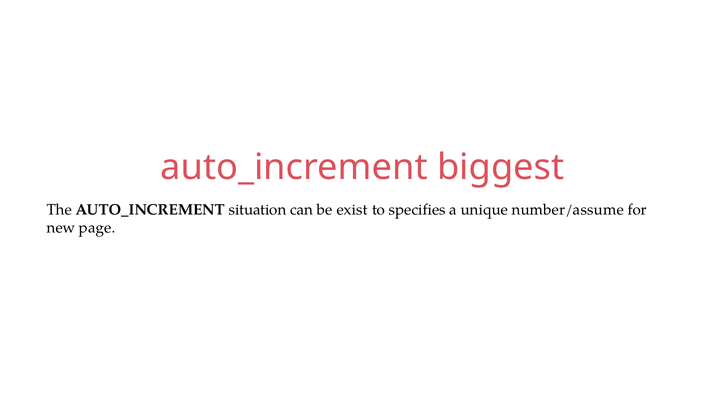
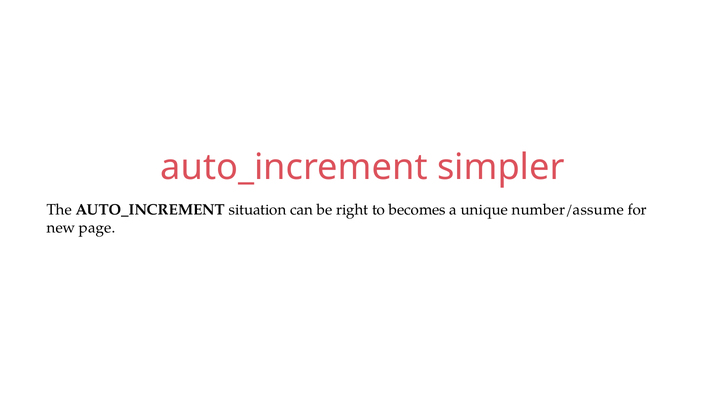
biggest: biggest -> simpler (501, 167)
exist: exist -> right (352, 209)
specifies: specifies -> becomes (417, 209)
